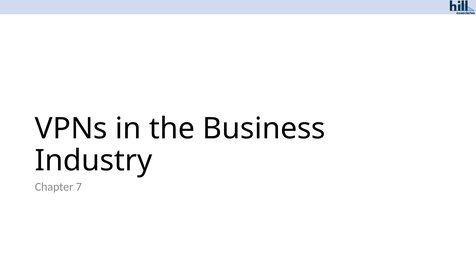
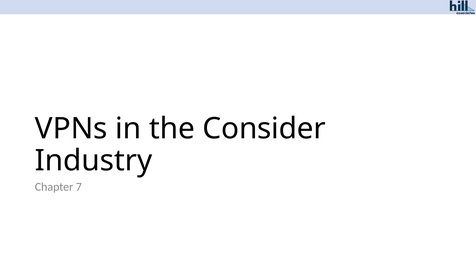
Business: Business -> Consider (264, 129)
